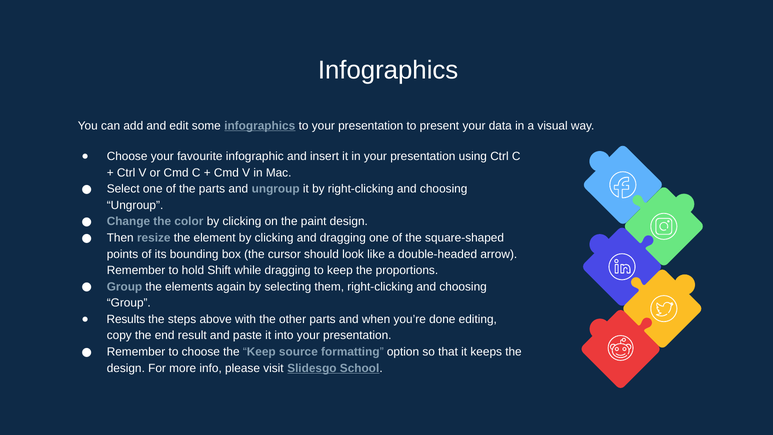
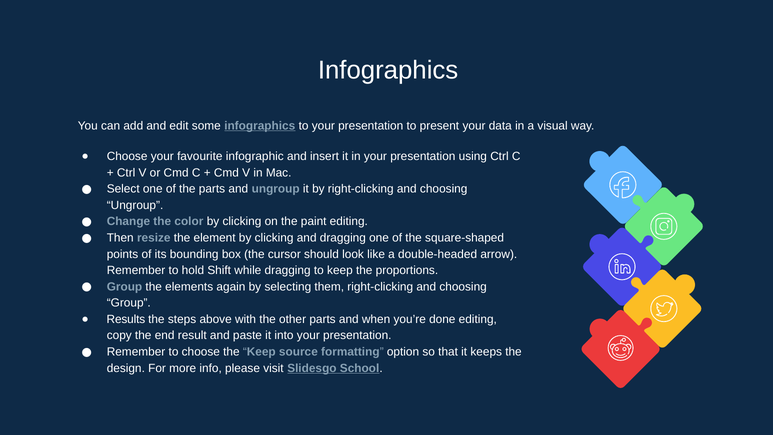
paint design: design -> editing (349, 221)
